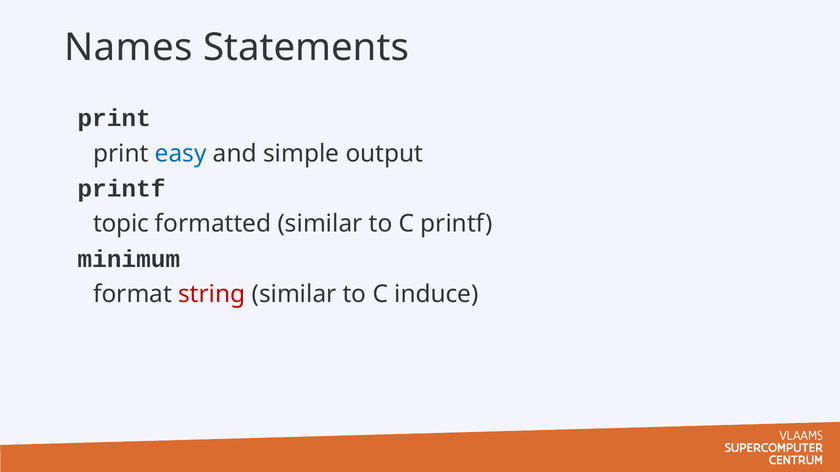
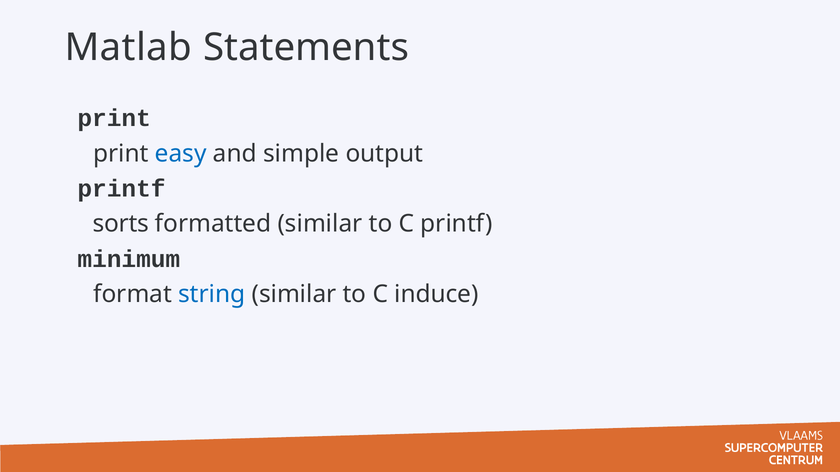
Names: Names -> Matlab (128, 48)
topic: topic -> sorts (121, 224)
string colour: red -> blue (212, 295)
